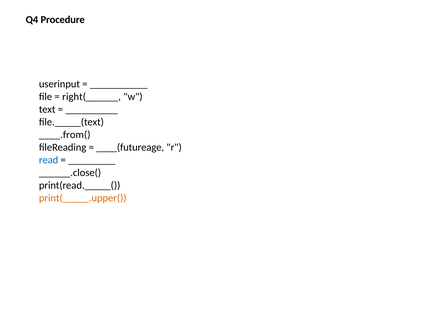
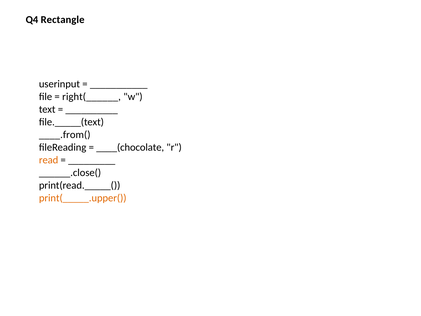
Procedure: Procedure -> Rectangle (63, 20)
____(futureage: ____(futureage -> ____(chocolate (130, 147)
read colour: blue -> orange (49, 160)
